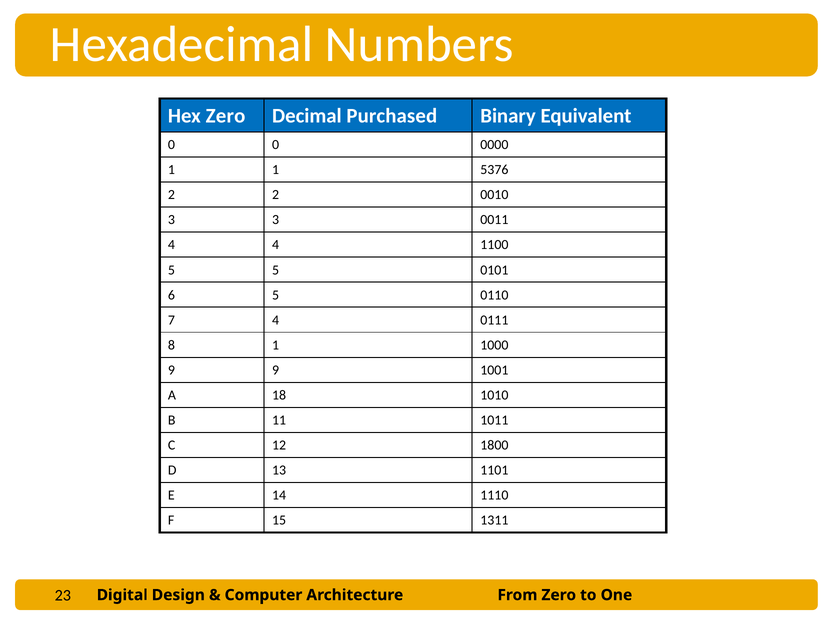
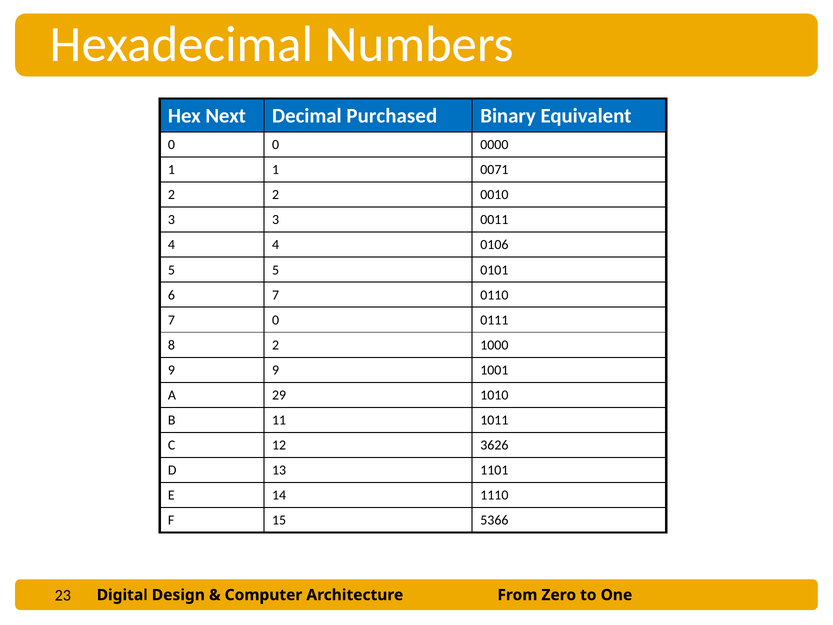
Hex Zero: Zero -> Next (226, 116)
5376: 5376 -> 0071 (494, 170)
1100: 1100 -> 0106 (494, 245)
6 5: 5 -> 7 (276, 295)
7 4: 4 -> 0 (276, 320)
8 1: 1 -> 2 (276, 345)
18: 18 -> 29 (279, 395)
1800: 1800 -> 3626 (494, 445)
1311: 1311 -> 5366 (494, 520)
